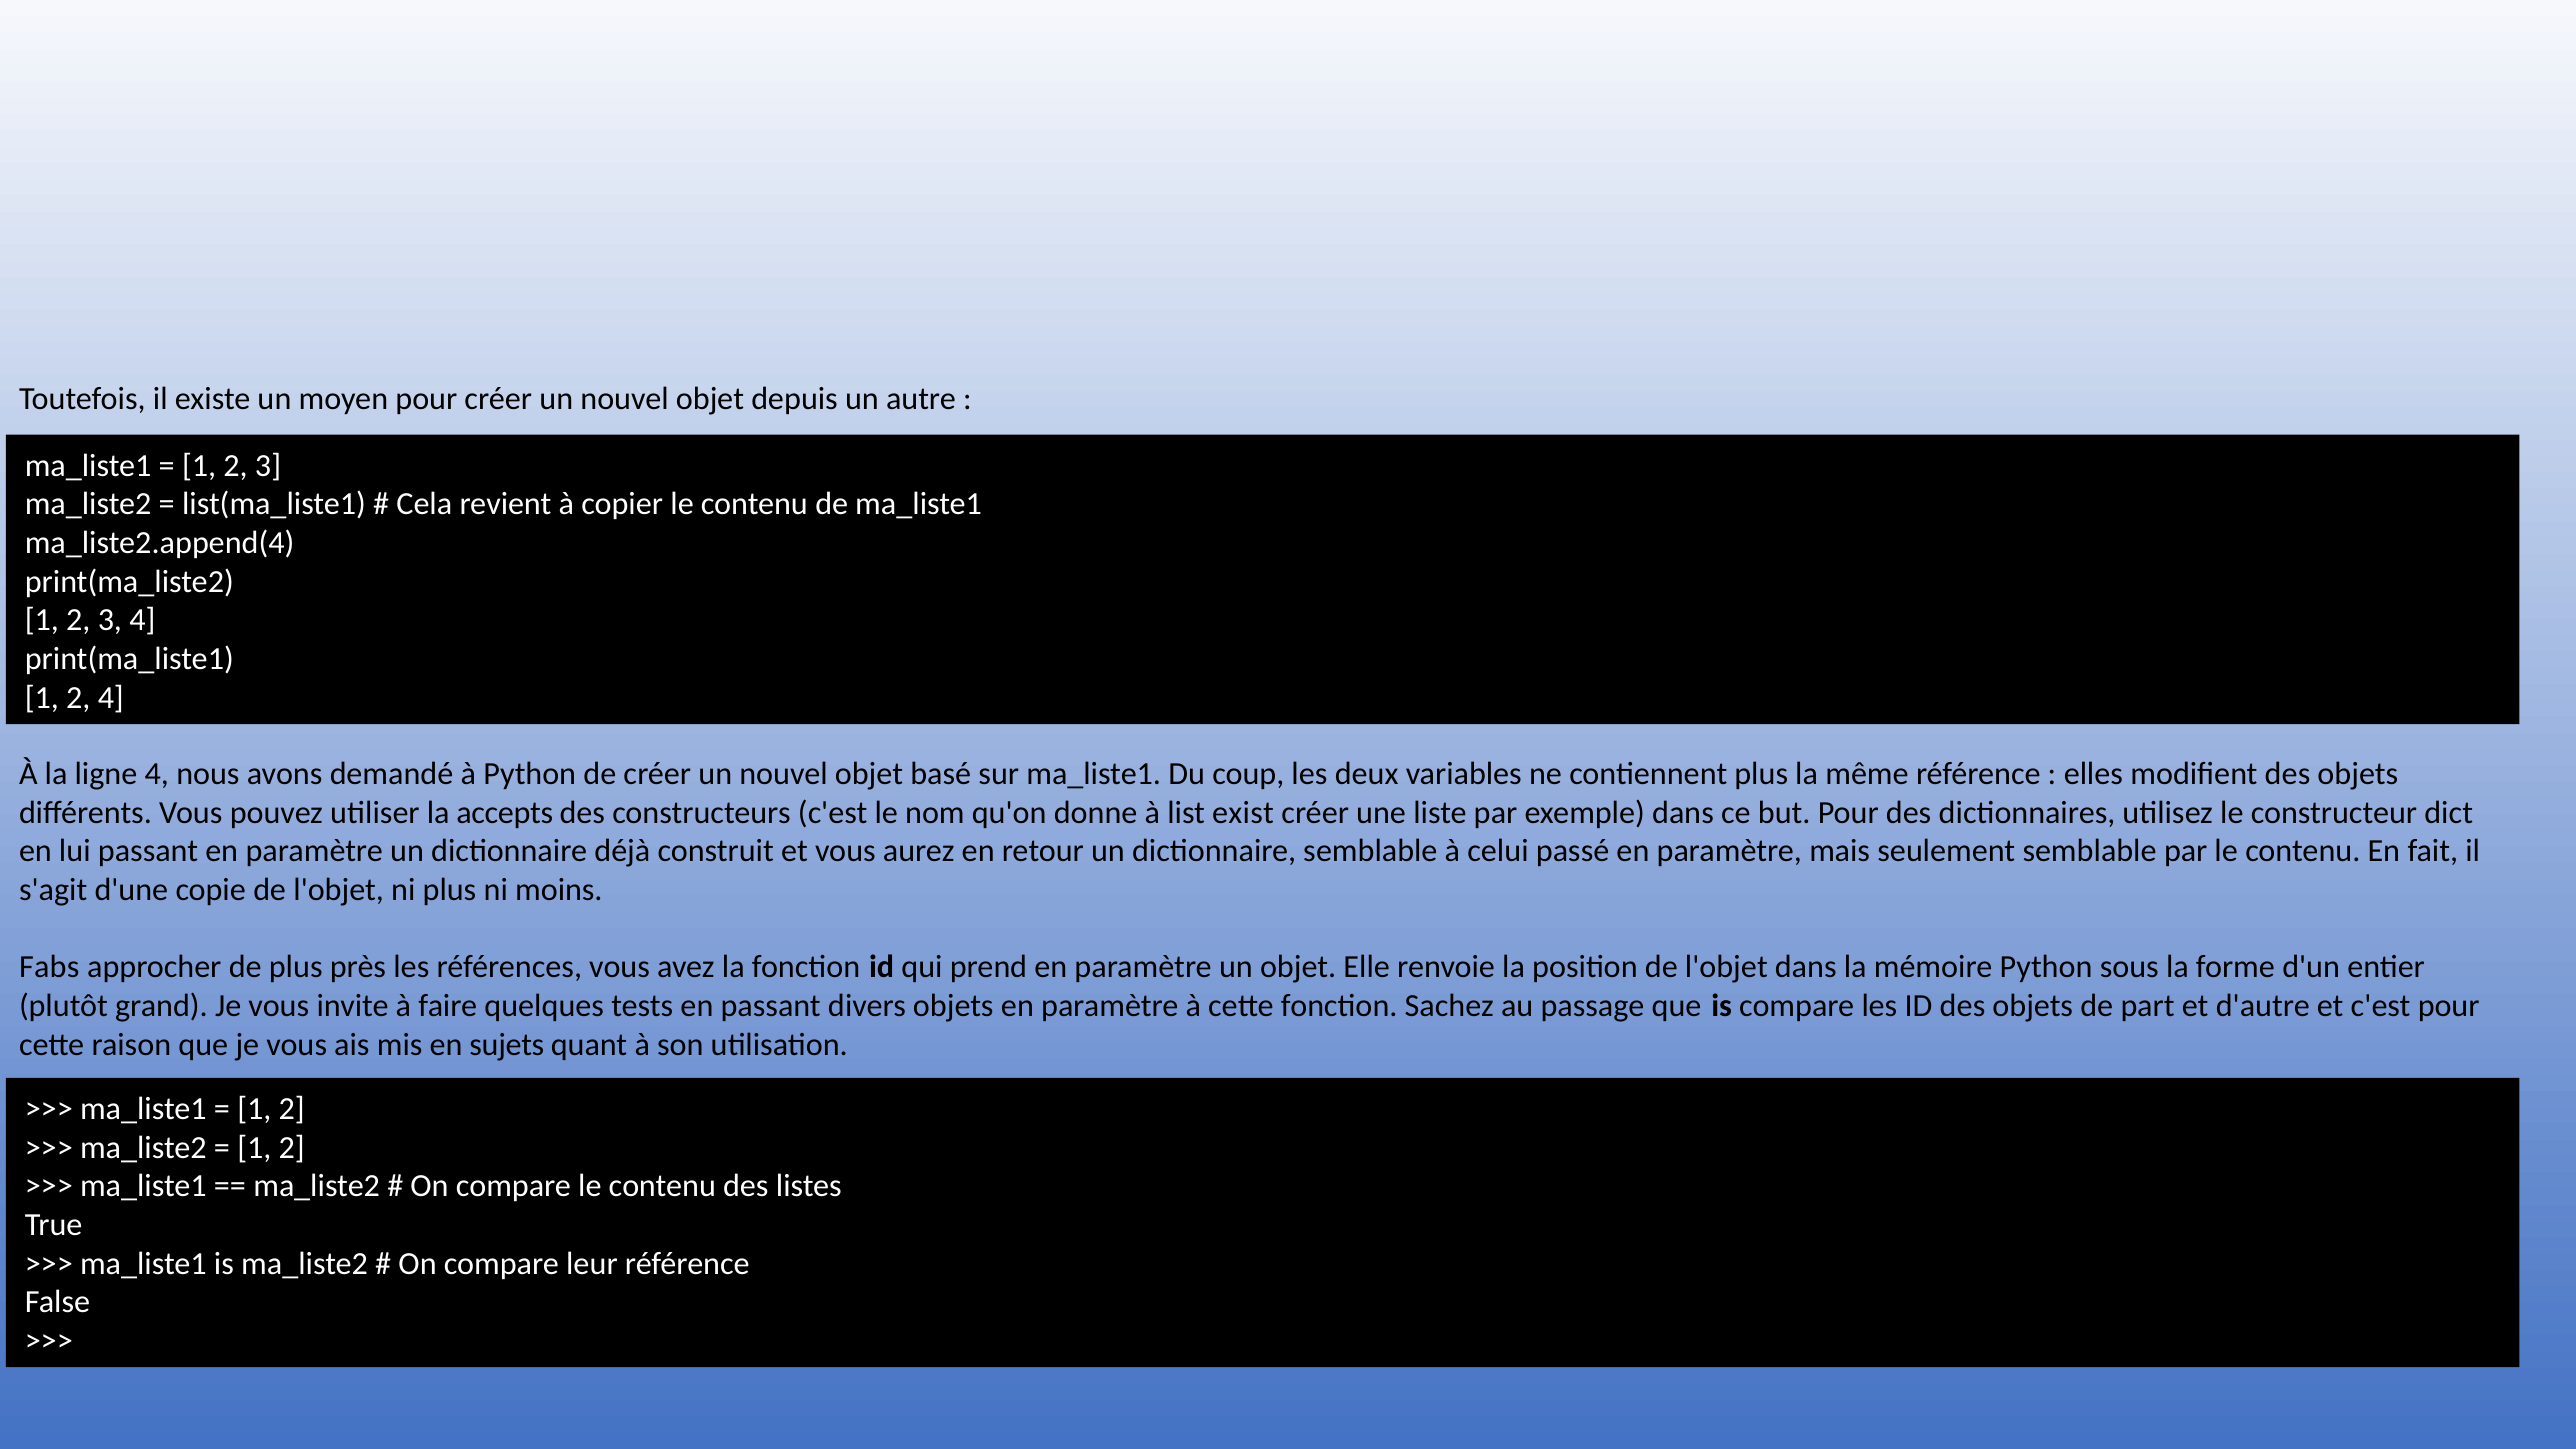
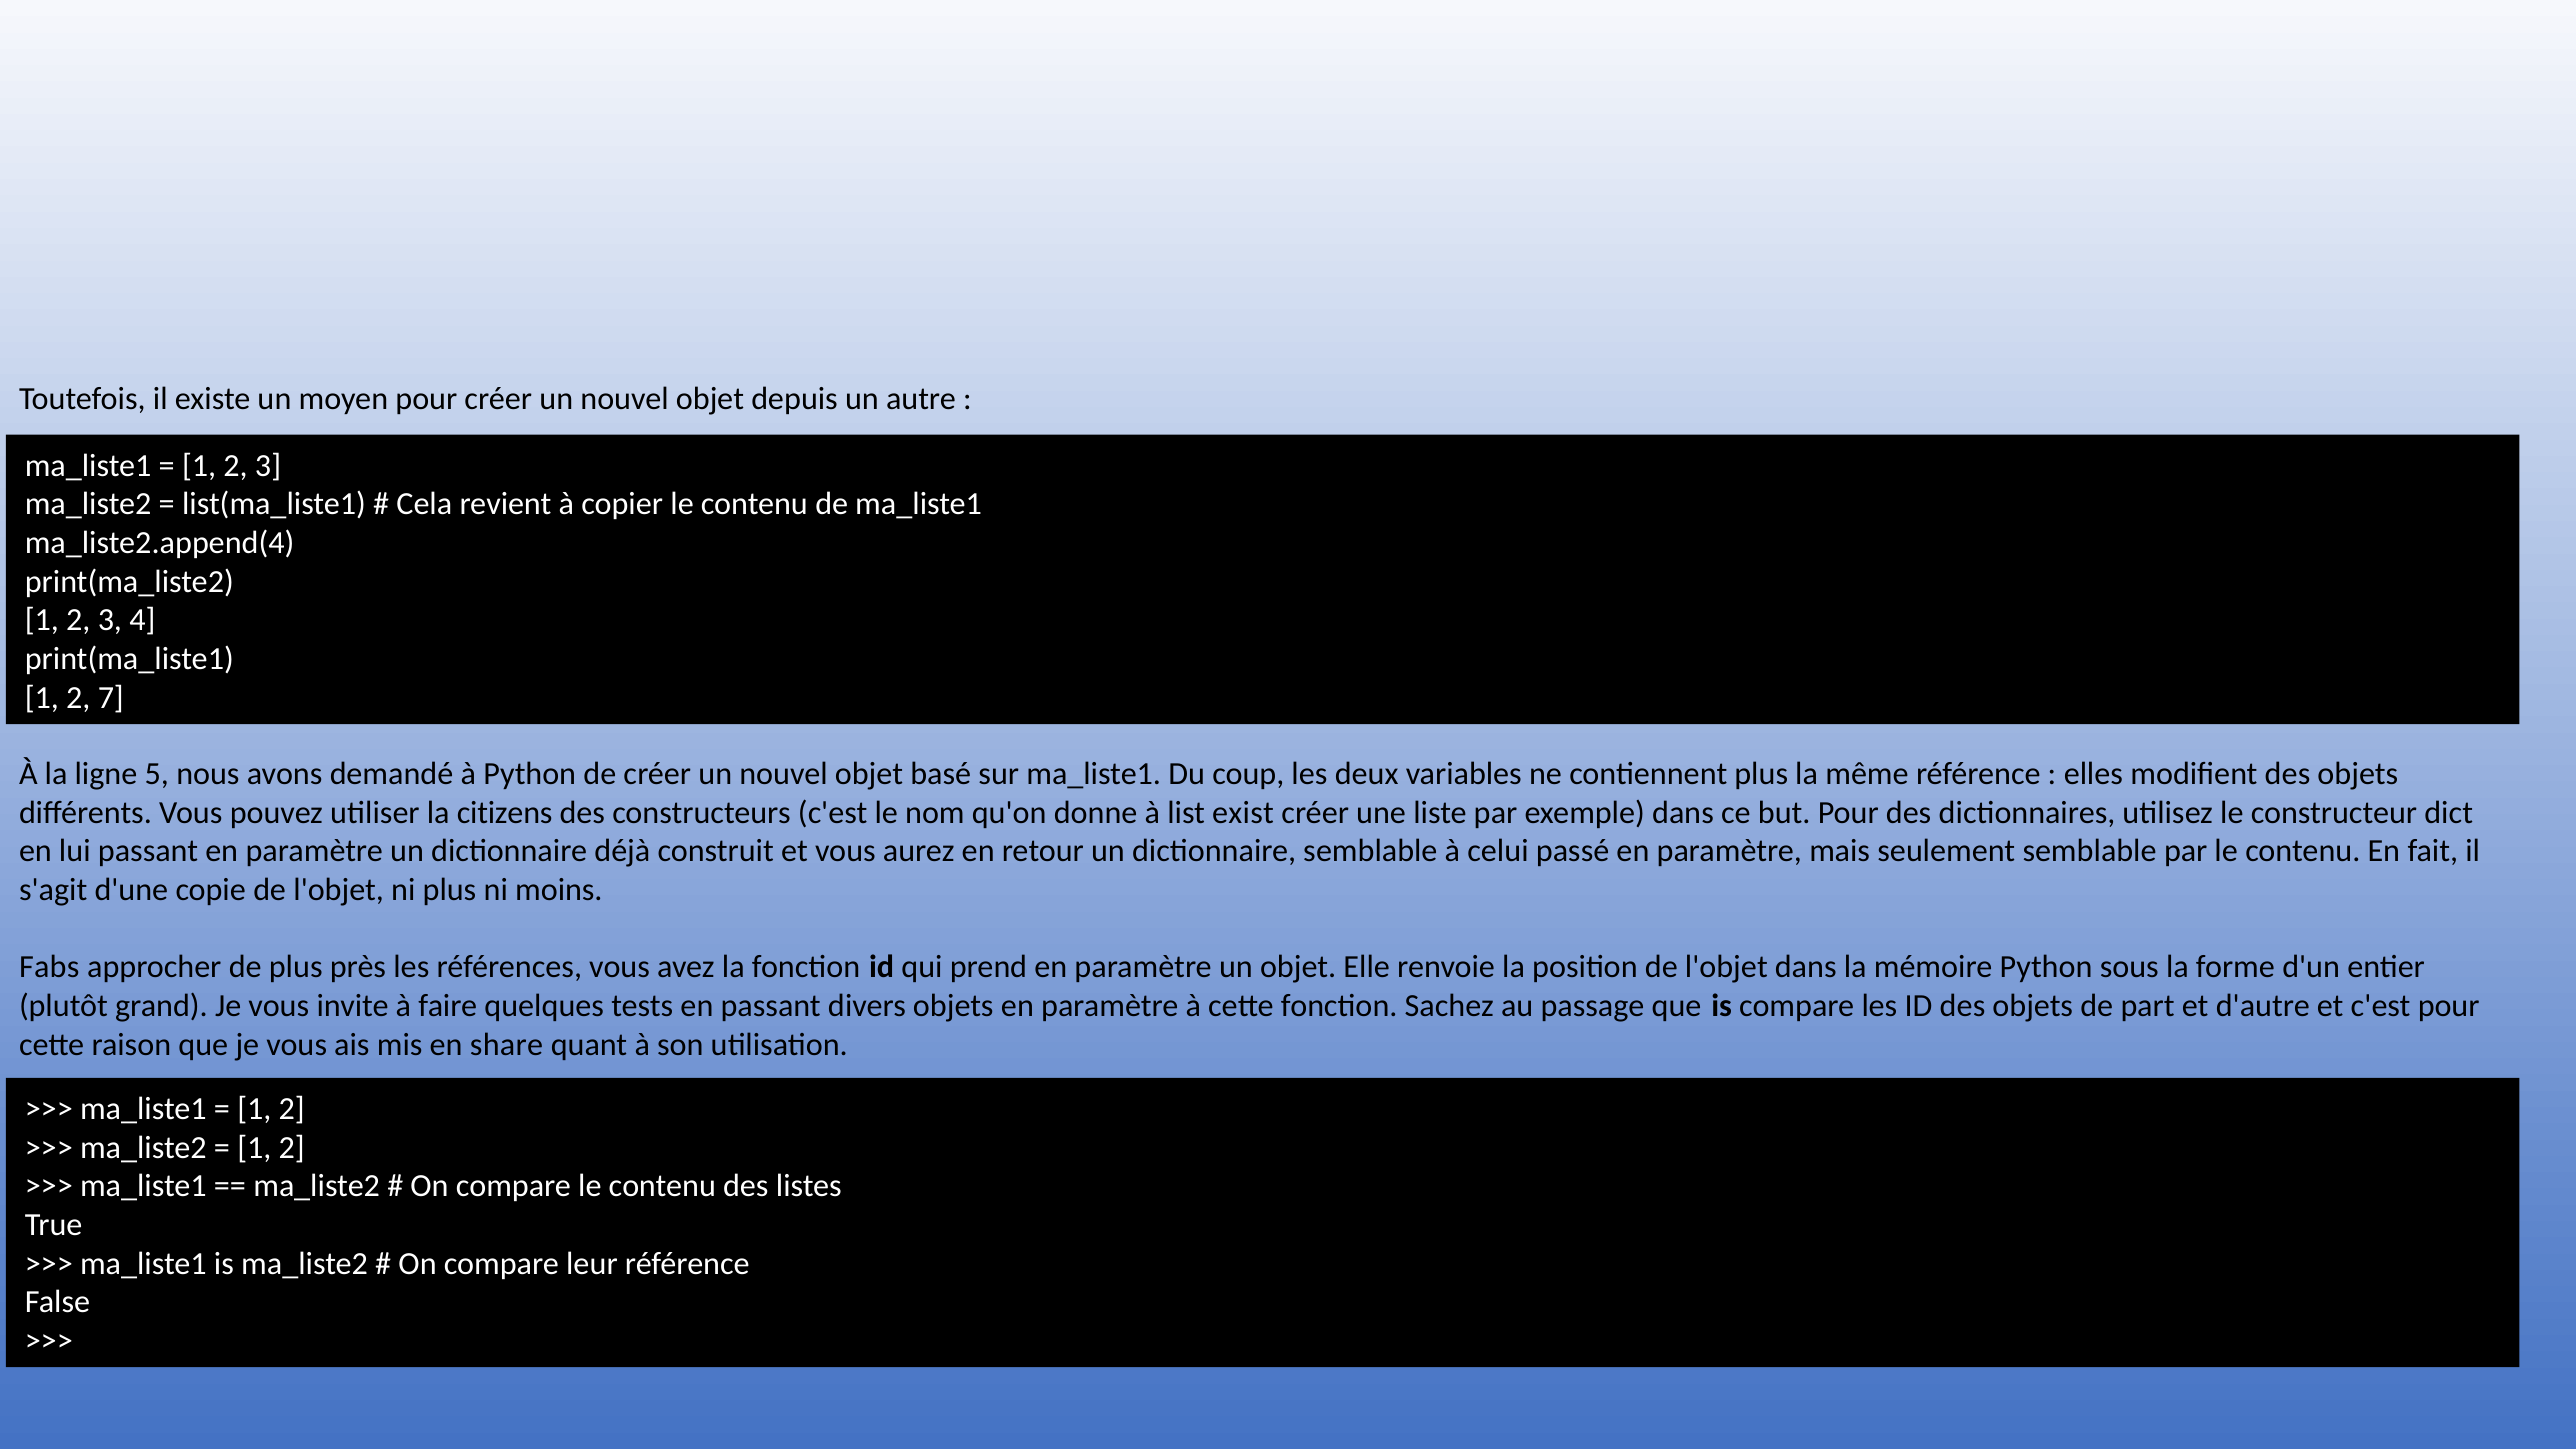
2 4: 4 -> 7 (111, 698)
ligne 4: 4 -> 5 (157, 774)
accepts: accepts -> citizens (505, 813)
sujets: sujets -> share (507, 1045)
